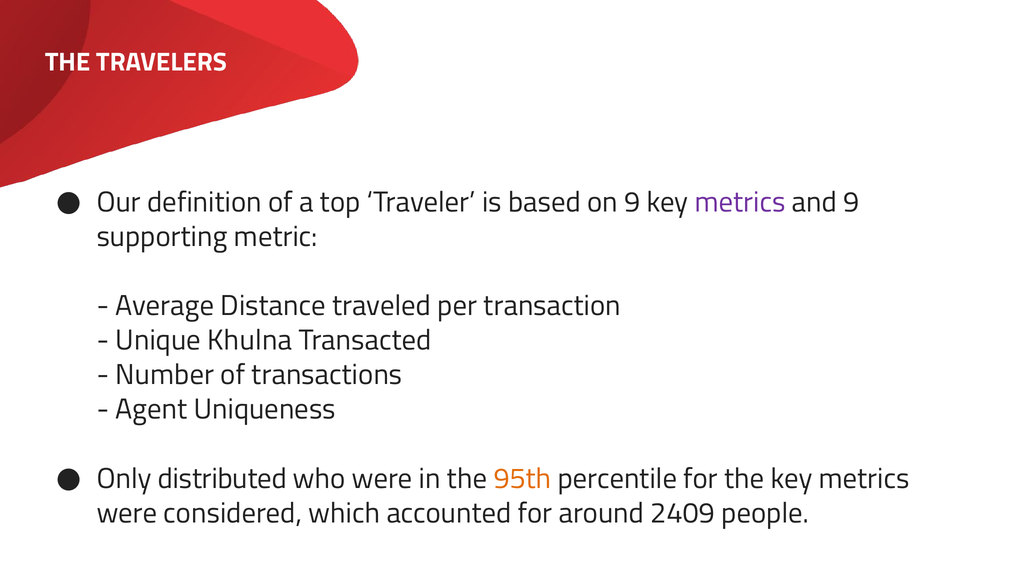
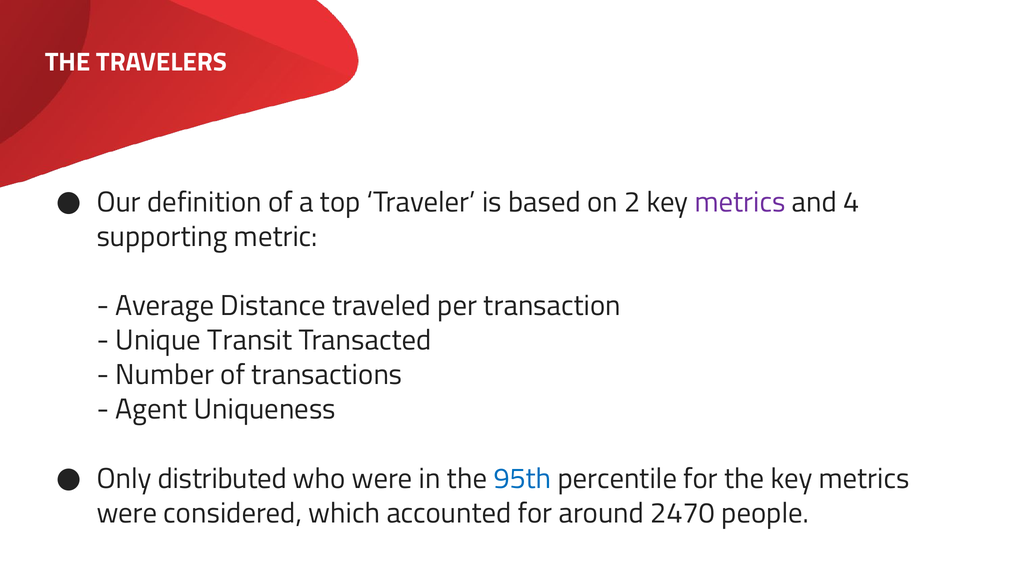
on 9: 9 -> 2 (632, 202)
and 9: 9 -> 4 (851, 202)
Khulna: Khulna -> Transit (250, 340)
95th colour: orange -> blue (522, 478)
2409: 2409 -> 2470 (683, 513)
